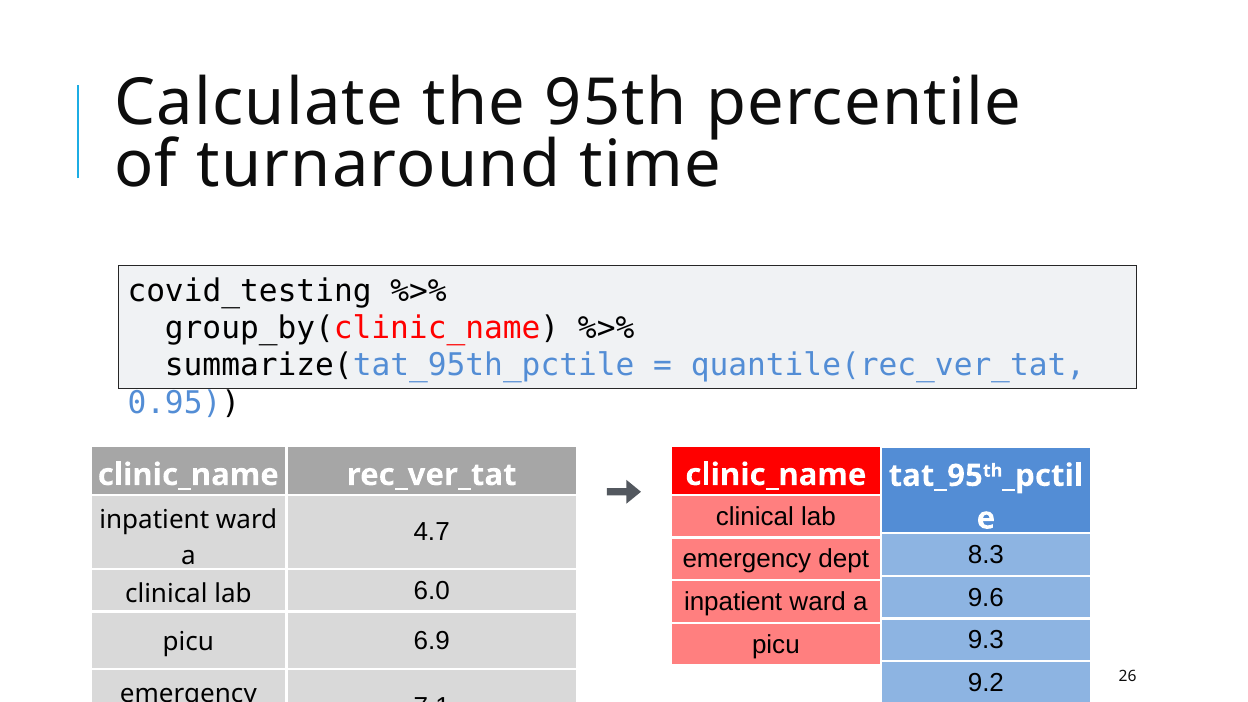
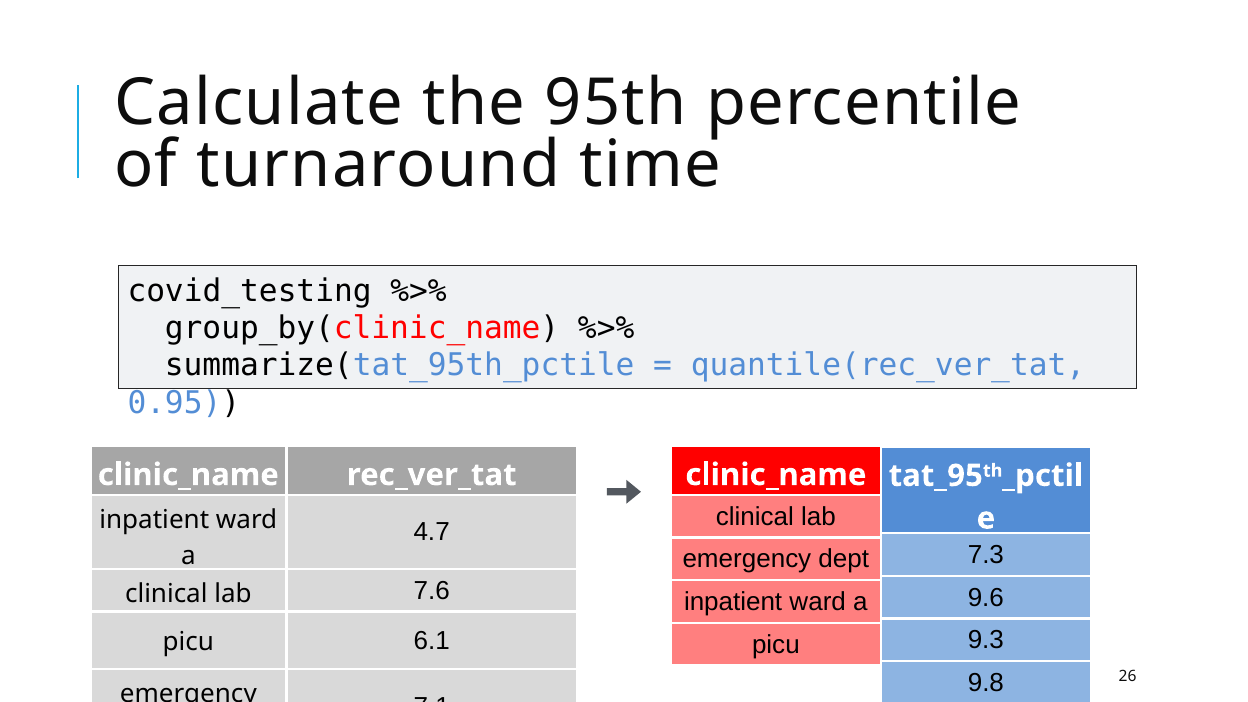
8.3: 8.3 -> 7.3 (986, 555)
6.0: 6.0 -> 7.6 (432, 591)
6.9: 6.9 -> 6.1 (432, 641)
9.2: 9.2 -> 9.8 (986, 683)
